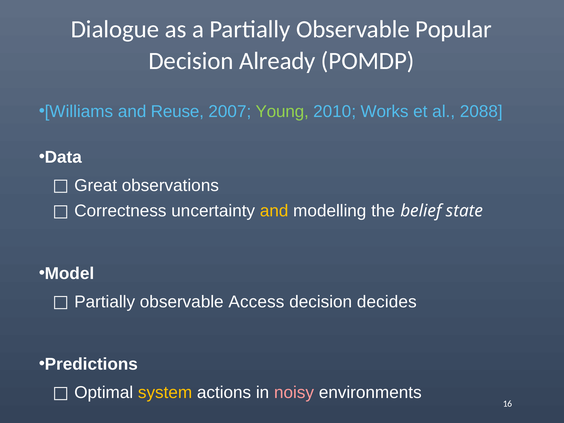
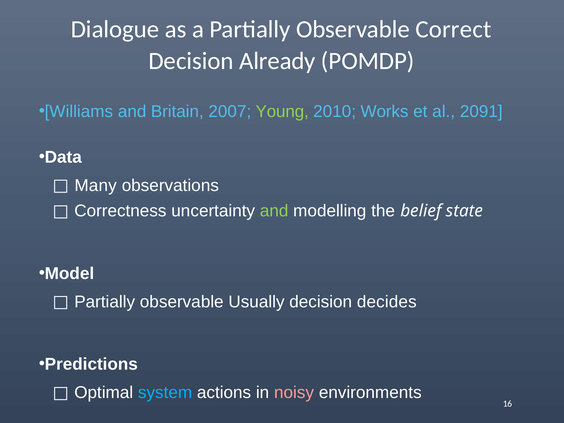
Popular: Popular -> Correct (453, 29)
Reuse: Reuse -> Britain (177, 112)
2088: 2088 -> 2091 (481, 112)
Great: Great -> Many (96, 186)
and colour: yellow -> light green (274, 211)
Access: Access -> Usually (256, 302)
system colour: yellow -> light blue (165, 393)
